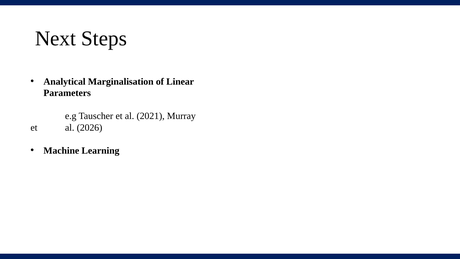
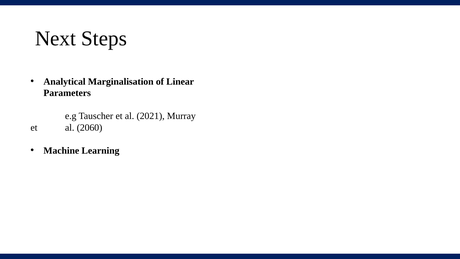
2026: 2026 -> 2060 (90, 127)
